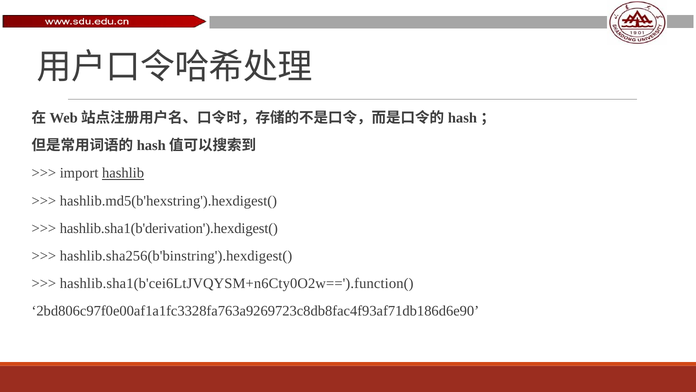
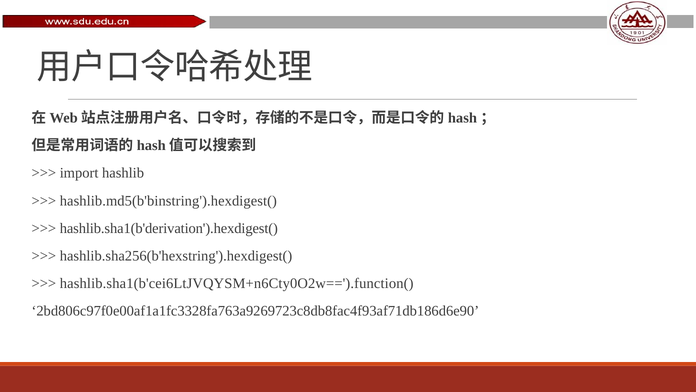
hashlib underline: present -> none (123, 173)
hashlib.md5(b'hexstring').hexdigest(: hashlib.md5(b'hexstring').hexdigest( -> hashlib.md5(b'binstring').hexdigest( (168, 200)
hashlib.sha256(b'binstring').hexdigest(: hashlib.sha256(b'binstring').hexdigest( -> hashlib.sha256(b'hexstring').hexdigest( (176, 256)
